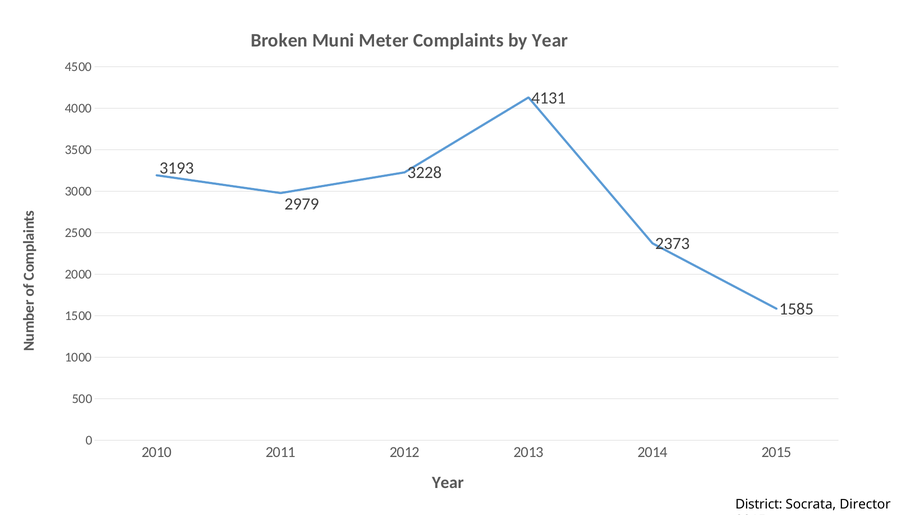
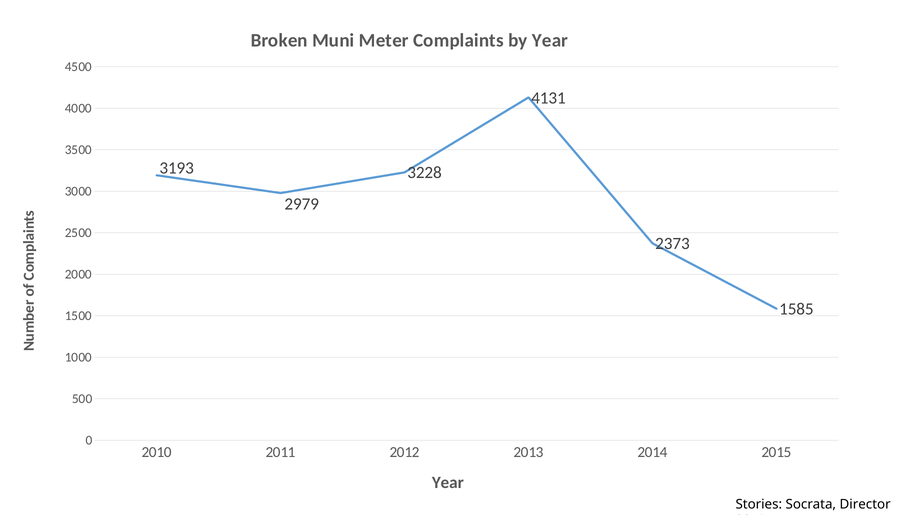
District: District -> Stories (759, 504)
